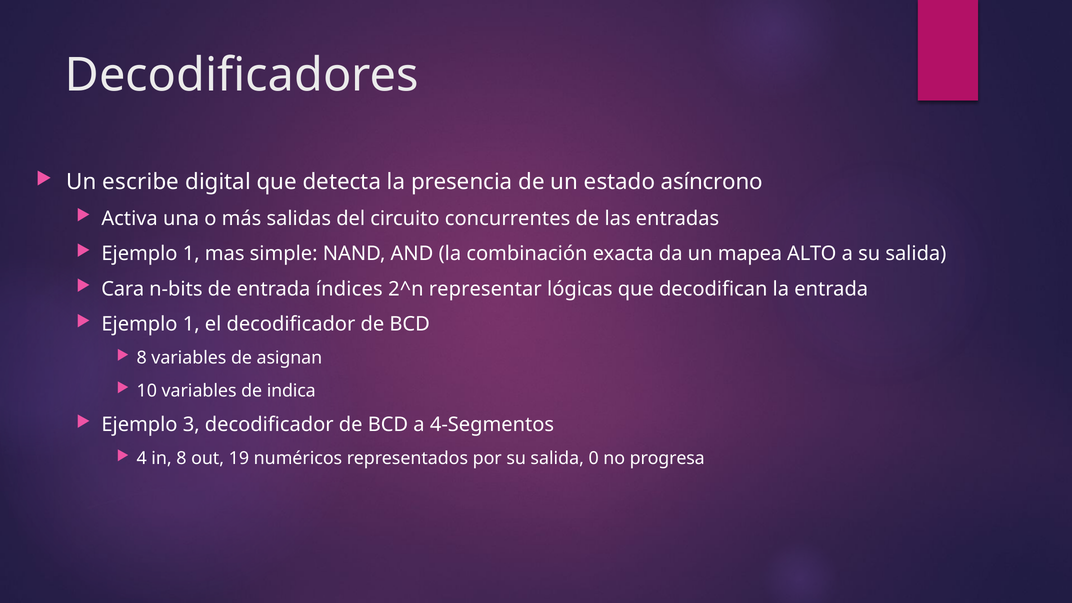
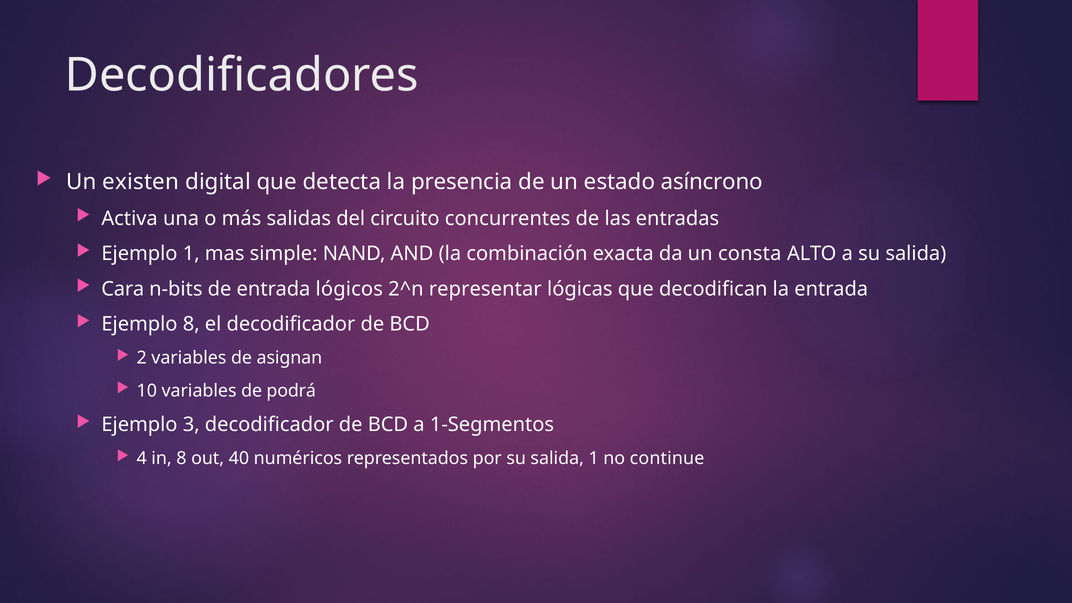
escribe: escribe -> existen (141, 182)
mapea: mapea -> consta (750, 254)
índices: índices -> lógicos (349, 289)
1: 1 -> 8 (191, 324)
8: 8 -> 2 (142, 358)
indica: indica -> podrá (291, 391)
4-Segmentos: 4-Segmentos -> 1-Segmentos (492, 425)
19: 19 -> 40 (239, 459)
salida 0: 0 -> 1 (594, 459)
progresa: progresa -> continue (667, 459)
